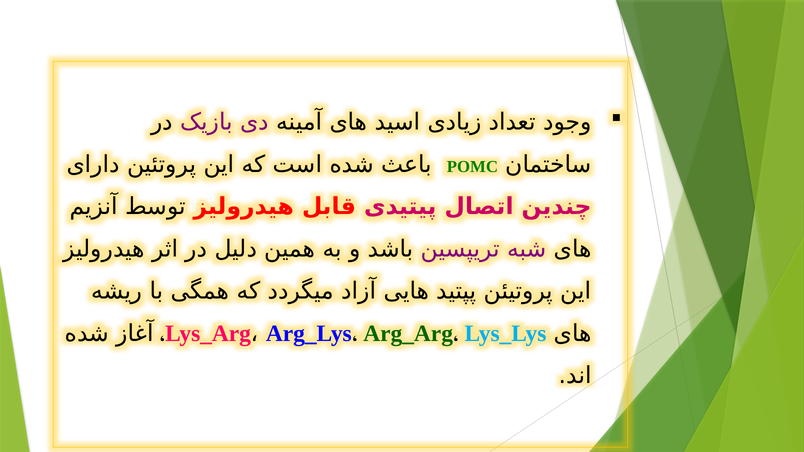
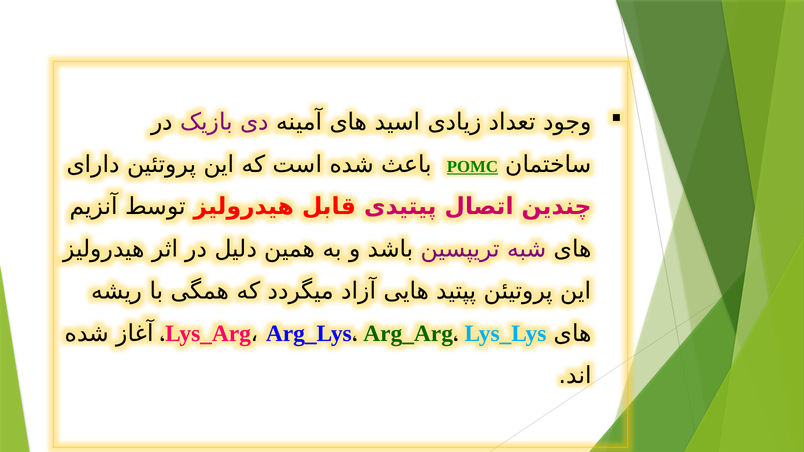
POMC underline: none -> present (472, 167)
